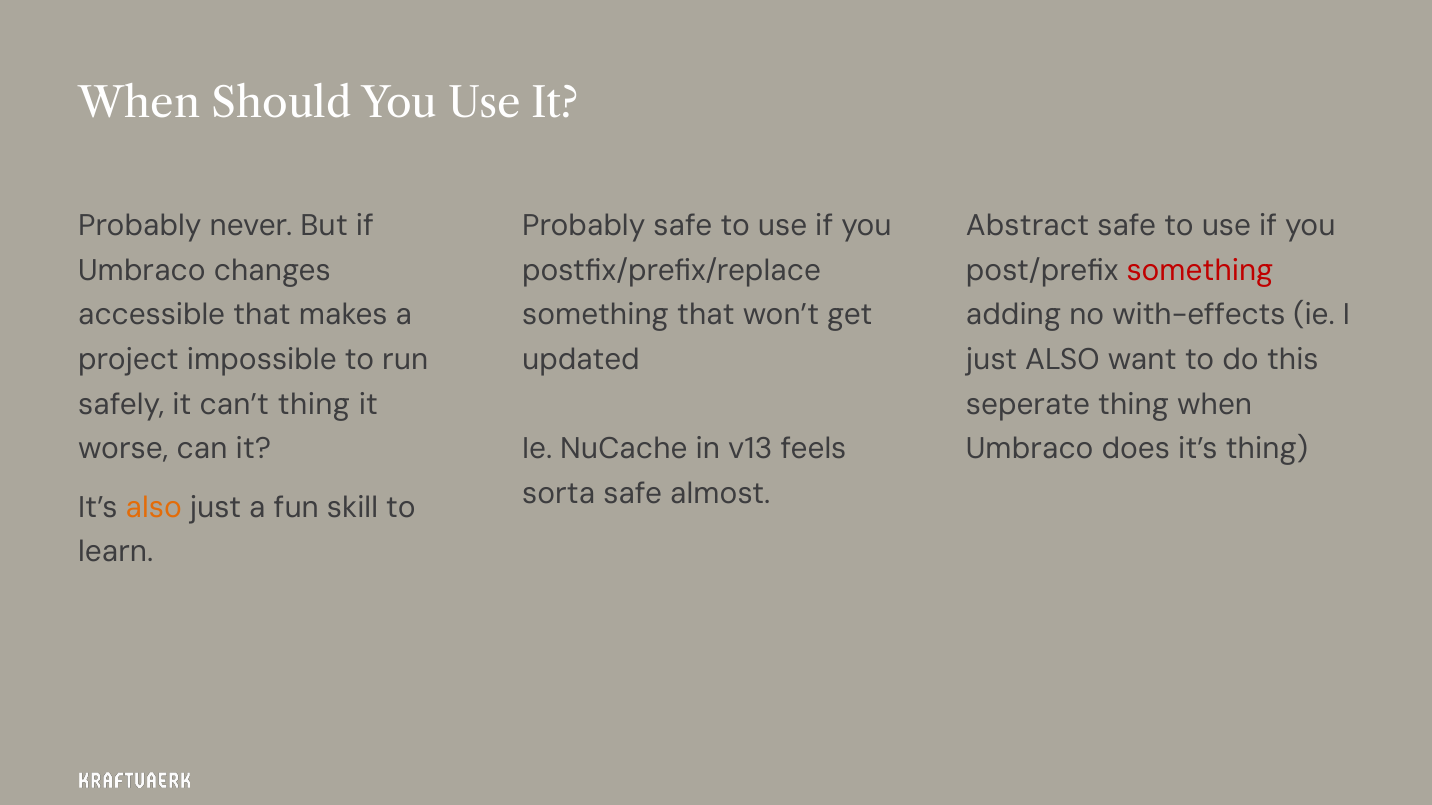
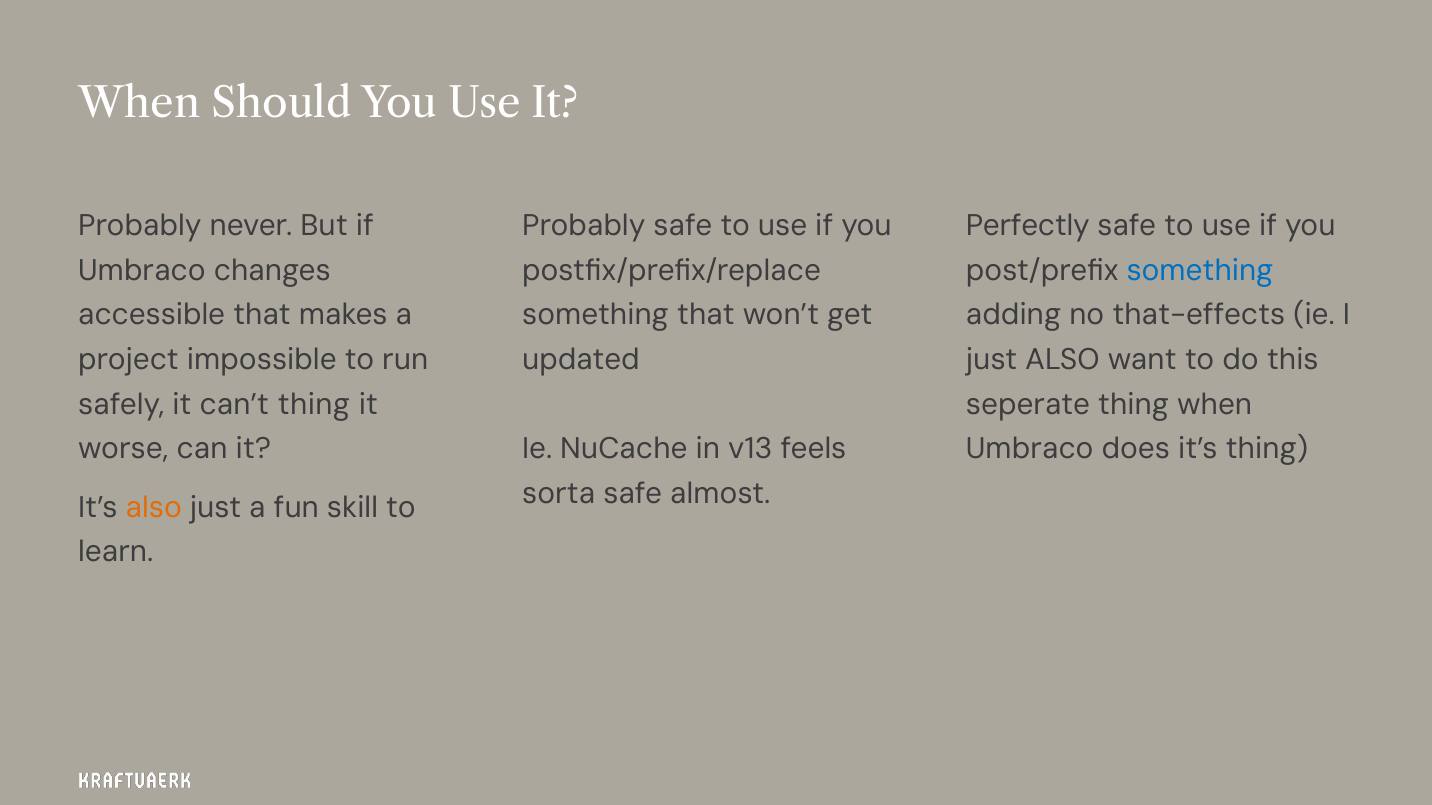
Abstract: Abstract -> Perfectly (1028, 226)
something colour: red -> blue (1200, 270)
with-effects: with-effects -> that-effects (1199, 315)
